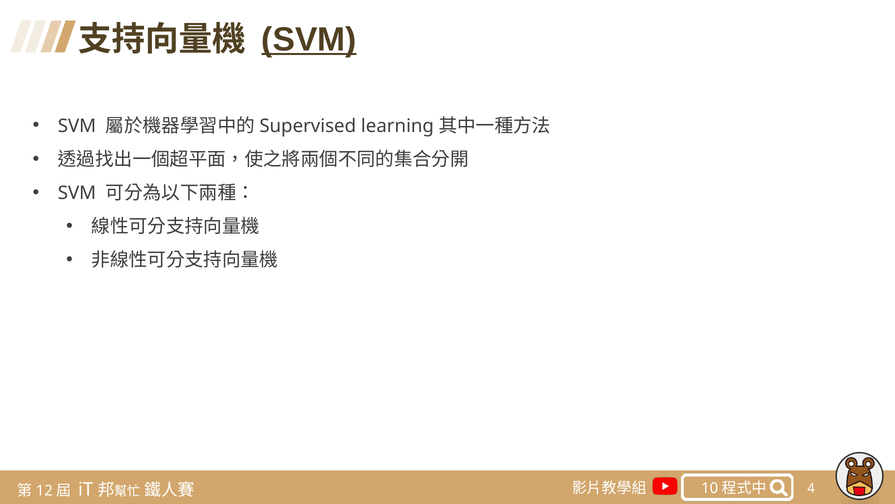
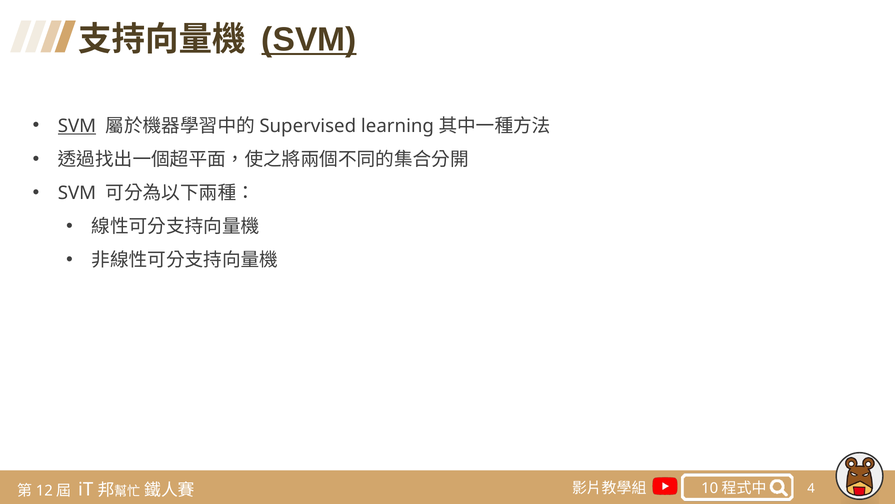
SVM underline: none -> present (77, 126)
